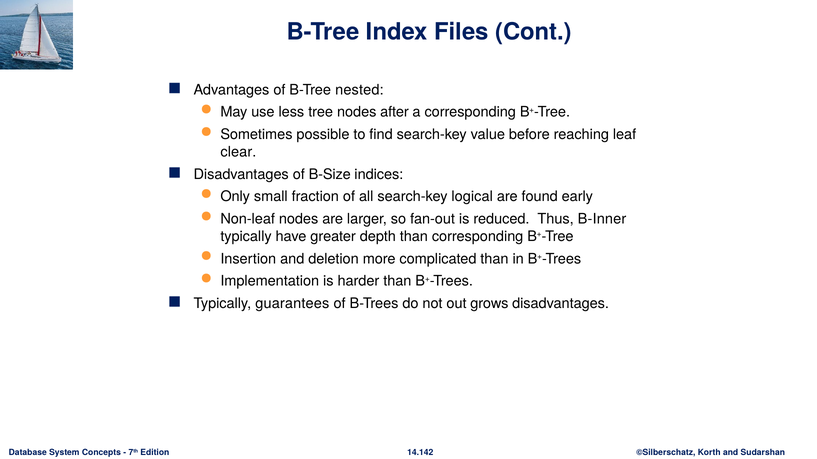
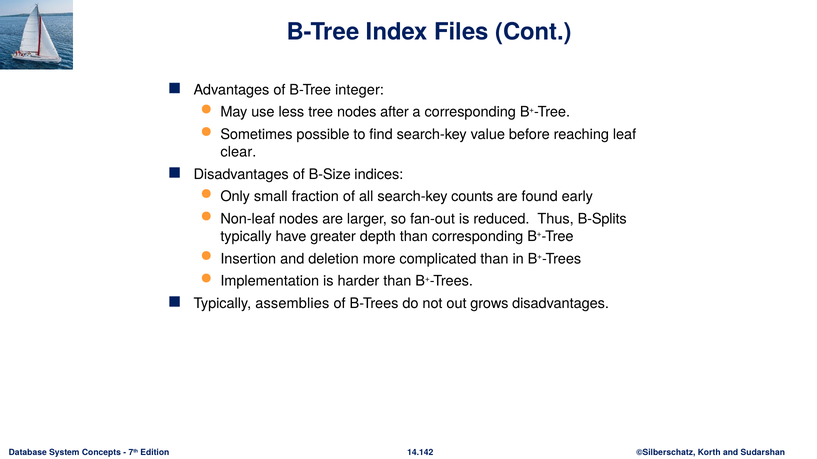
nested: nested -> integer (359, 90)
logical: logical -> counts (472, 197)
B-Inner: B-Inner -> B-Splits (602, 219)
guarantees: guarantees -> assemblies (292, 304)
